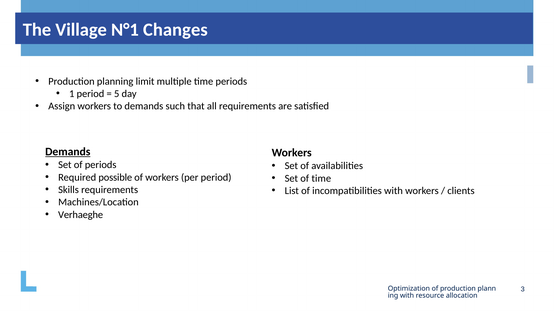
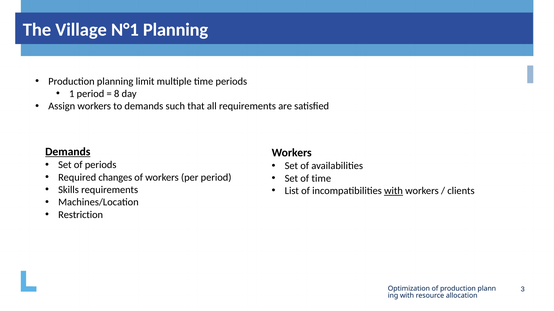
N°1 Changes: Changes -> Planning (176, 30)
5: 5 -> 8 (117, 94)
possible: possible -> changes (115, 178)
with underline: none -> present (394, 191)
Verhaeghe: Verhaeghe -> Restriction (81, 215)
